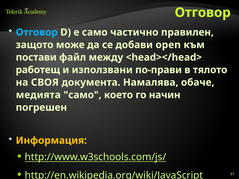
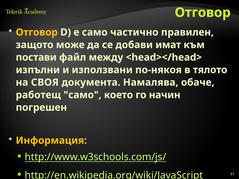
Отговор colour: light blue -> yellow (37, 32)
open: open -> имат (168, 45)
работещ: работещ -> изпълни (38, 70)
по-прави: по-прави -> по-някоя (159, 70)
медията: медията -> работещ (38, 95)
